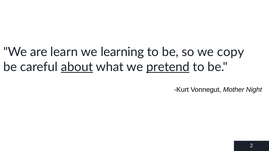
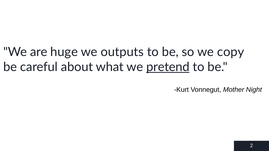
learn: learn -> huge (64, 52)
learning: learning -> outputs (122, 52)
about underline: present -> none (77, 67)
